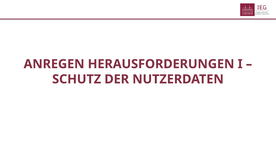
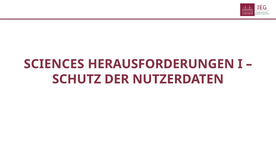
ANREGEN: ANREGEN -> SCIENCES (54, 64)
